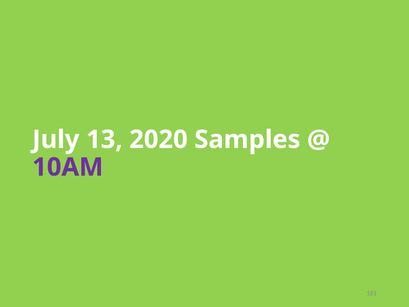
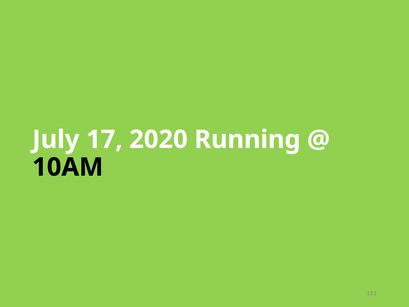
13: 13 -> 17 (104, 139)
Samples: Samples -> Running (247, 139)
10AM colour: purple -> black (68, 167)
